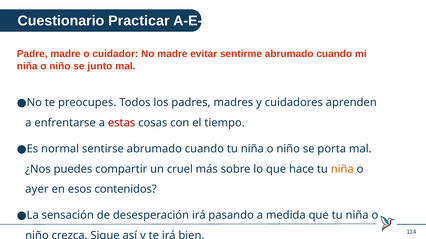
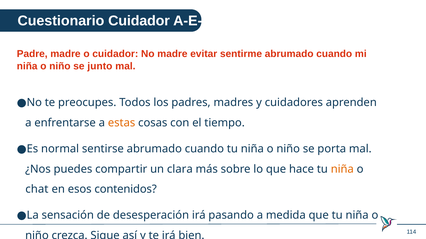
Cuestionario Practicar: Practicar -> Cuidador (139, 21)
estas colour: red -> orange (122, 123)
cruel: cruel -> clara (180, 169)
ayer: ayer -> chat (37, 190)
